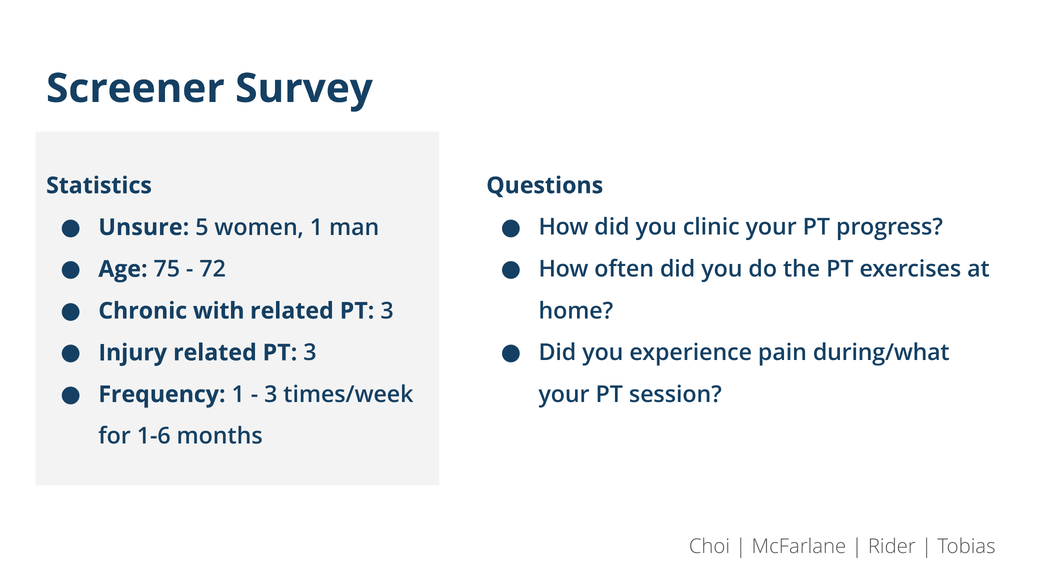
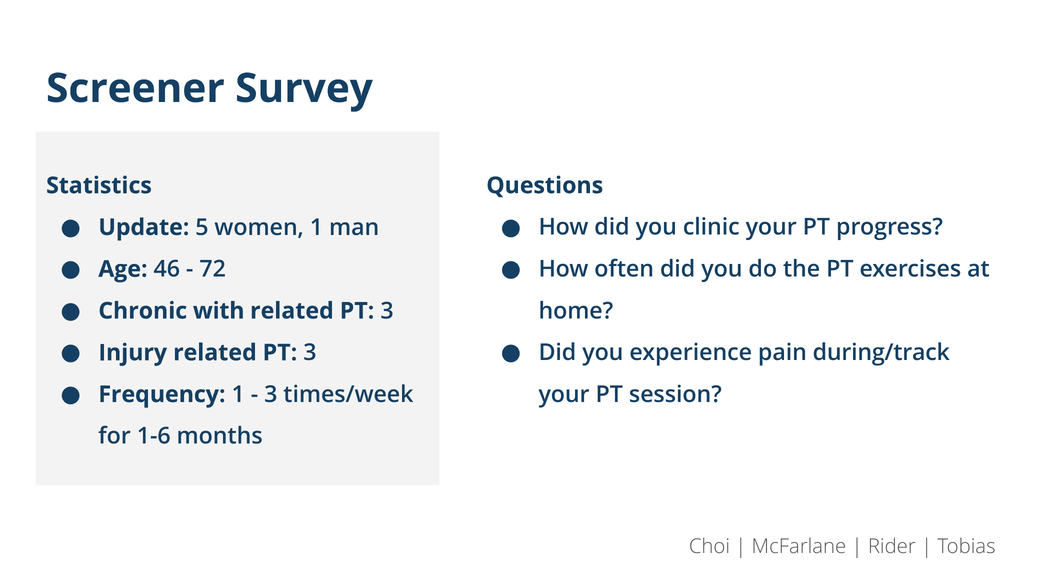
Unsure: Unsure -> Update (144, 227)
75: 75 -> 46 (167, 269)
during/what: during/what -> during/track (881, 353)
